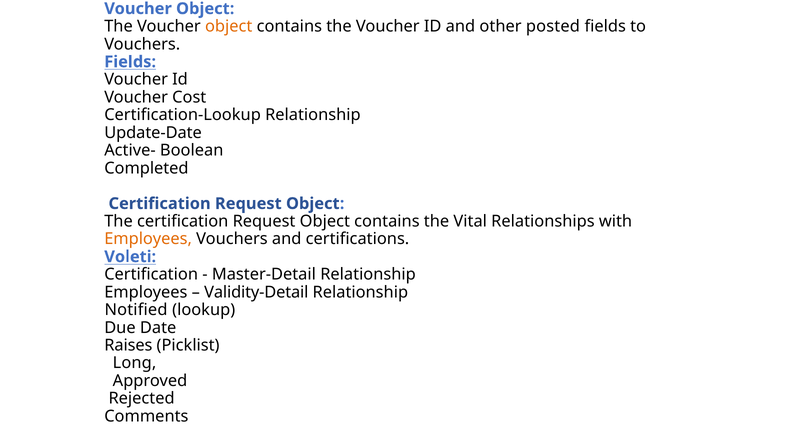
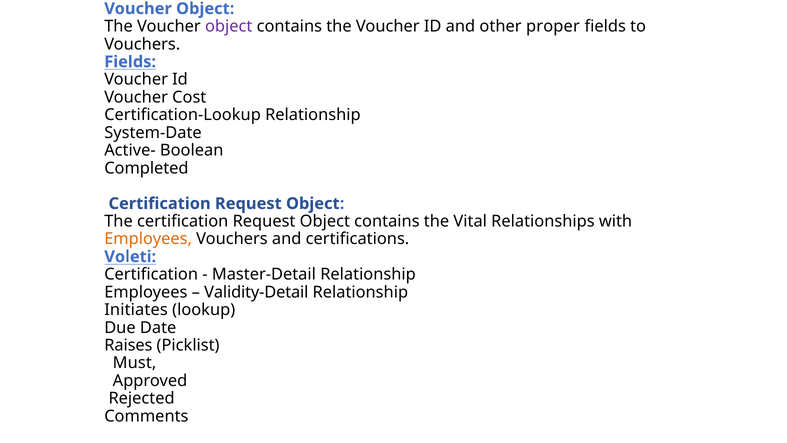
object colour: orange -> purple (229, 26)
posted: posted -> proper (553, 26)
Update-Date: Update-Date -> System-Date (153, 133)
Notified: Notified -> Initiates (136, 310)
Long: Long -> Must (135, 363)
